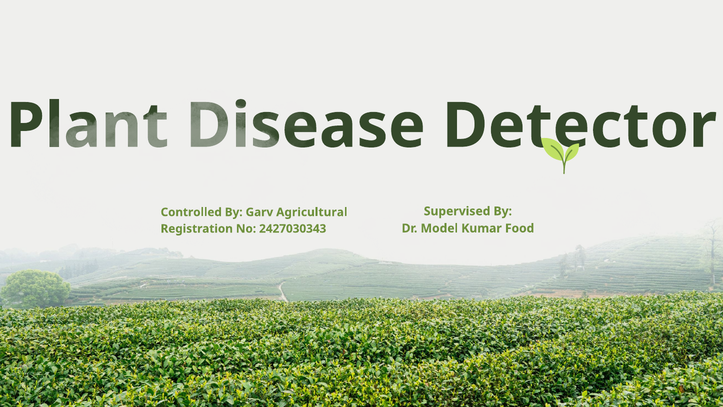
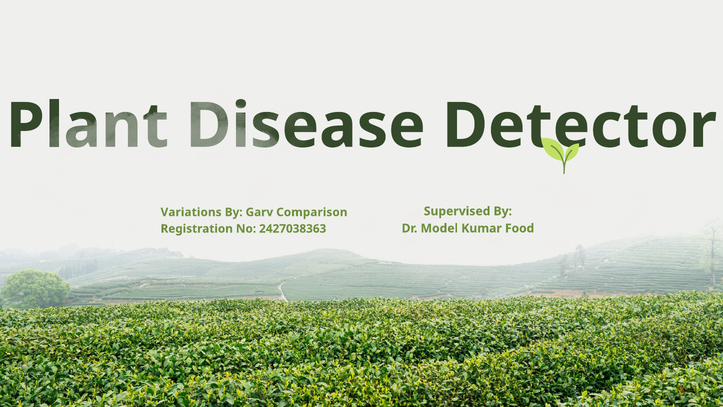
Controlled: Controlled -> Variations (191, 212)
Agricultural: Agricultural -> Comparison (312, 212)
2427030343: 2427030343 -> 2427038363 (293, 229)
